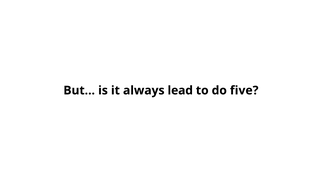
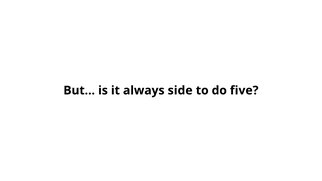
lead: lead -> side (180, 90)
